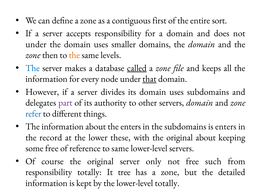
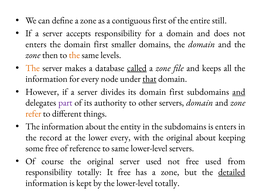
sort: sort -> still (219, 20)
under: under -> enters (36, 44)
the domain uses: uses -> first (101, 44)
The colour: blue -> orange (33, 68)
its domain uses: uses -> first (176, 92)
and underline: none -> present (239, 92)
refer colour: blue -> orange (33, 114)
the enters: enters -> entity (131, 126)
lower these: these -> every (121, 137)
server only: only -> used (154, 161)
free such: such -> used (213, 161)
It tree: tree -> free (124, 172)
detailed underline: none -> present (232, 172)
